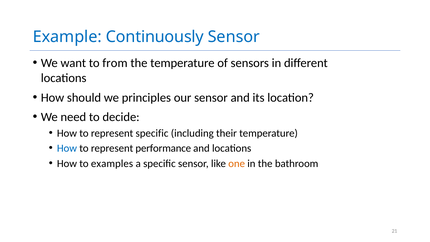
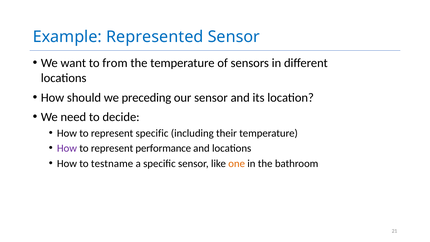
Continuously: Continuously -> Represented (155, 37)
principles: principles -> preceding (146, 98)
How colour: blue -> purple (67, 148)
examples: examples -> testname (112, 163)
